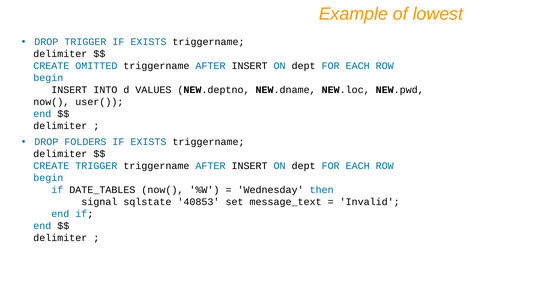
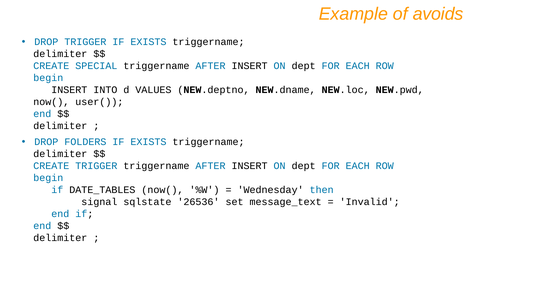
lowest: lowest -> avoids (438, 14)
OMITTED: OMITTED -> SPECIAL (96, 66)
40853: 40853 -> 26536 (198, 202)
